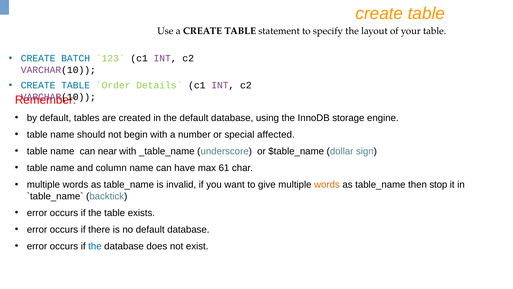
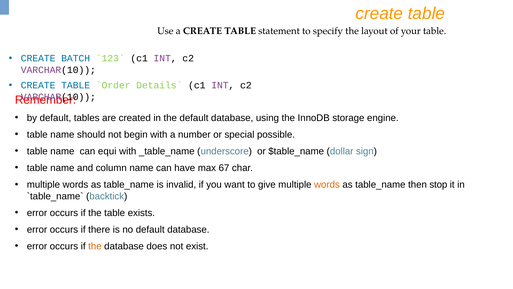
affected: affected -> possible (276, 134)
near: near -> equi (107, 151)
61: 61 -> 67 (224, 168)
the colour: blue -> orange (95, 246)
